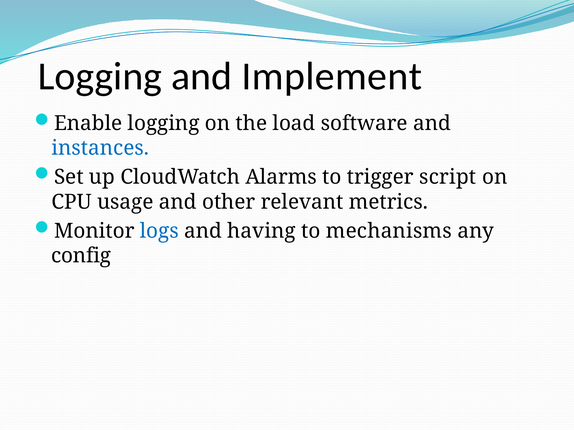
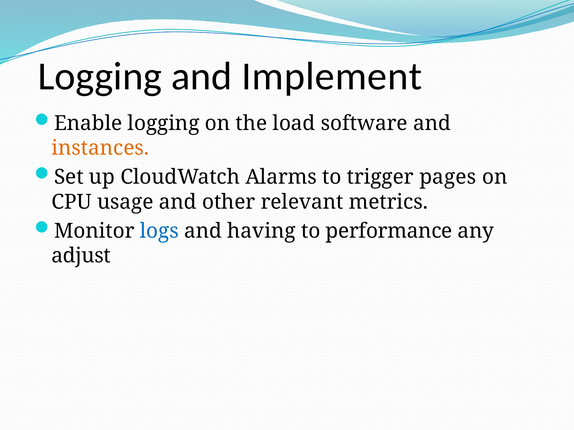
instances colour: blue -> orange (100, 148)
script: script -> pages (448, 177)
mechanisms: mechanisms -> performance (389, 231)
config: config -> adjust (81, 256)
